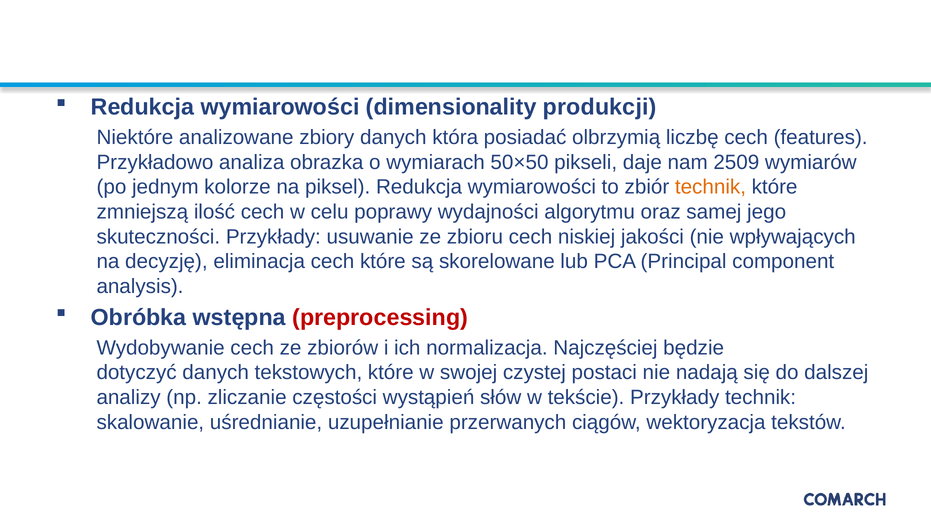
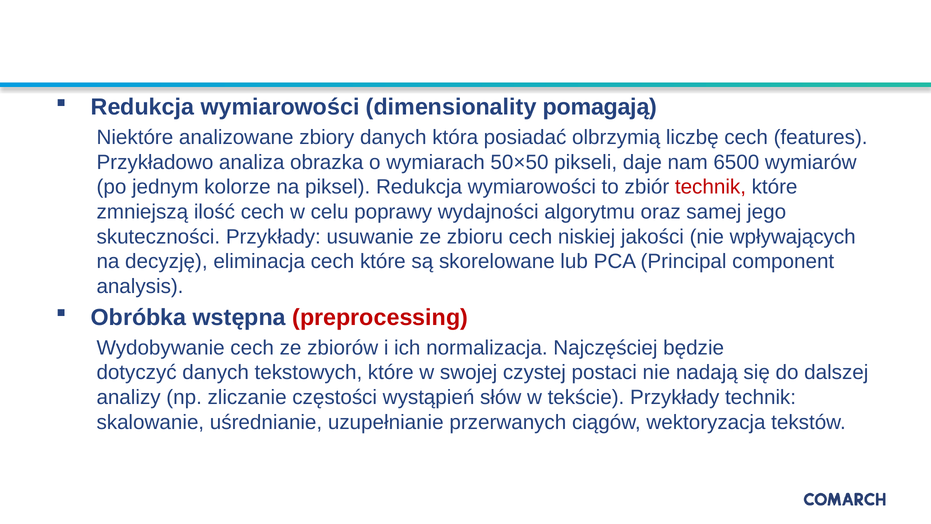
produkcji: produkcji -> pomagają (600, 107)
2509: 2509 -> 6500 (736, 162)
technik colour: orange -> red (710, 187)
